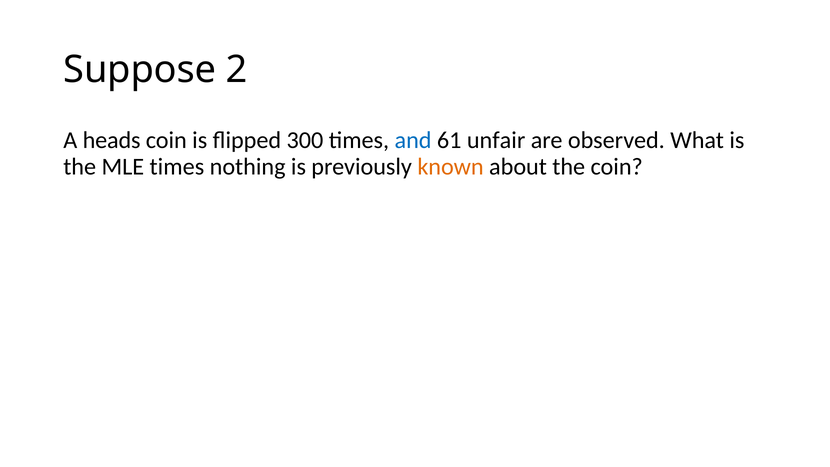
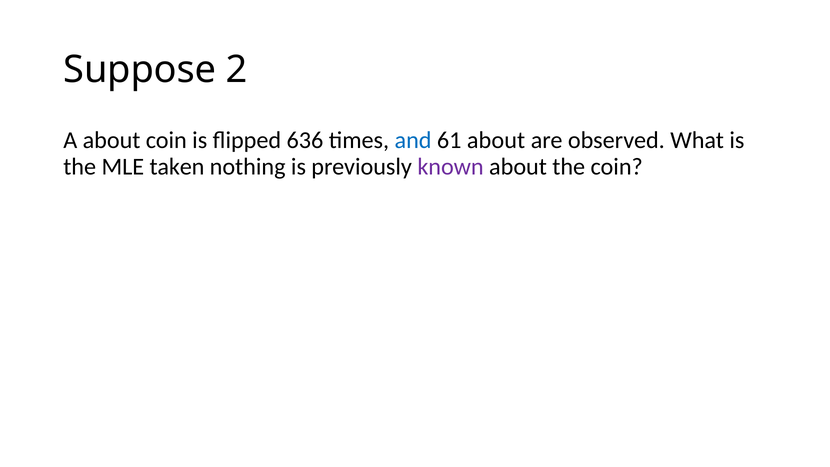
A heads: heads -> about (112, 140)
300: 300 -> 636 (305, 140)
61 unfair: unfair -> about (496, 140)
MLE times: times -> taken (177, 166)
known colour: orange -> purple (451, 166)
